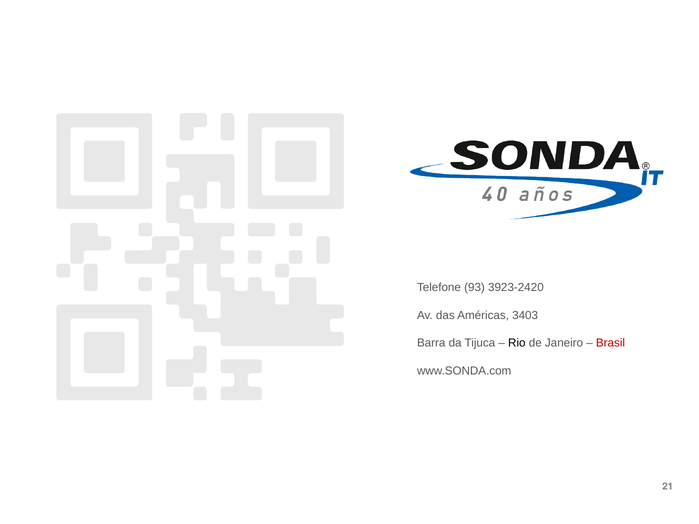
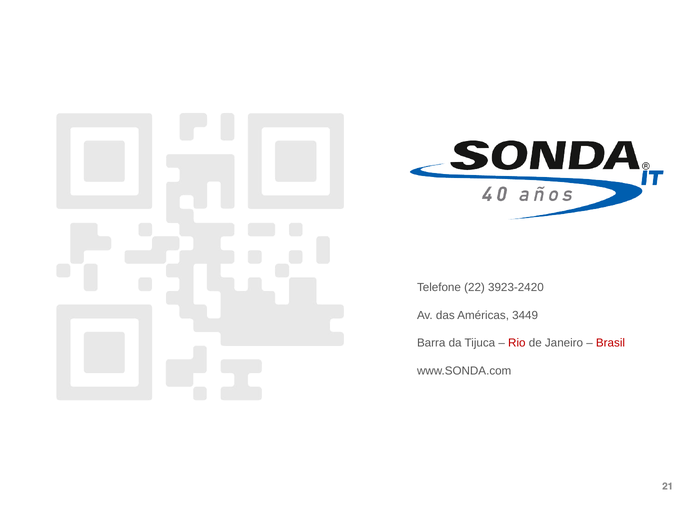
93: 93 -> 22 (475, 287)
3403: 3403 -> 3449 (525, 315)
Rio colour: black -> red (517, 343)
